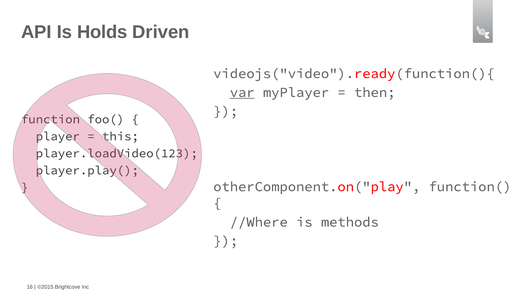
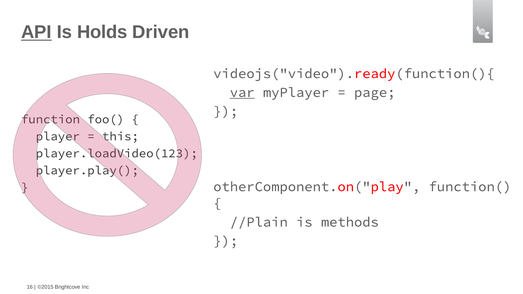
API underline: none -> present (36, 32)
then: then -> page (375, 92)
//Where: //Where -> //Plain (259, 222)
